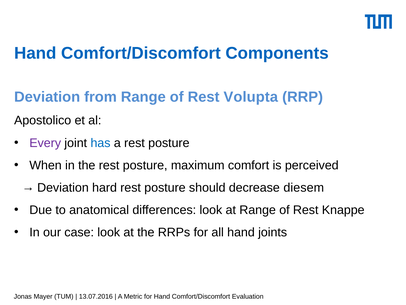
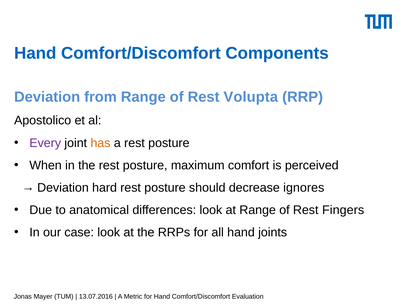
has colour: blue -> orange (101, 143)
diesem: diesem -> ignores (304, 187)
Knappe: Knappe -> Fingers (343, 210)
